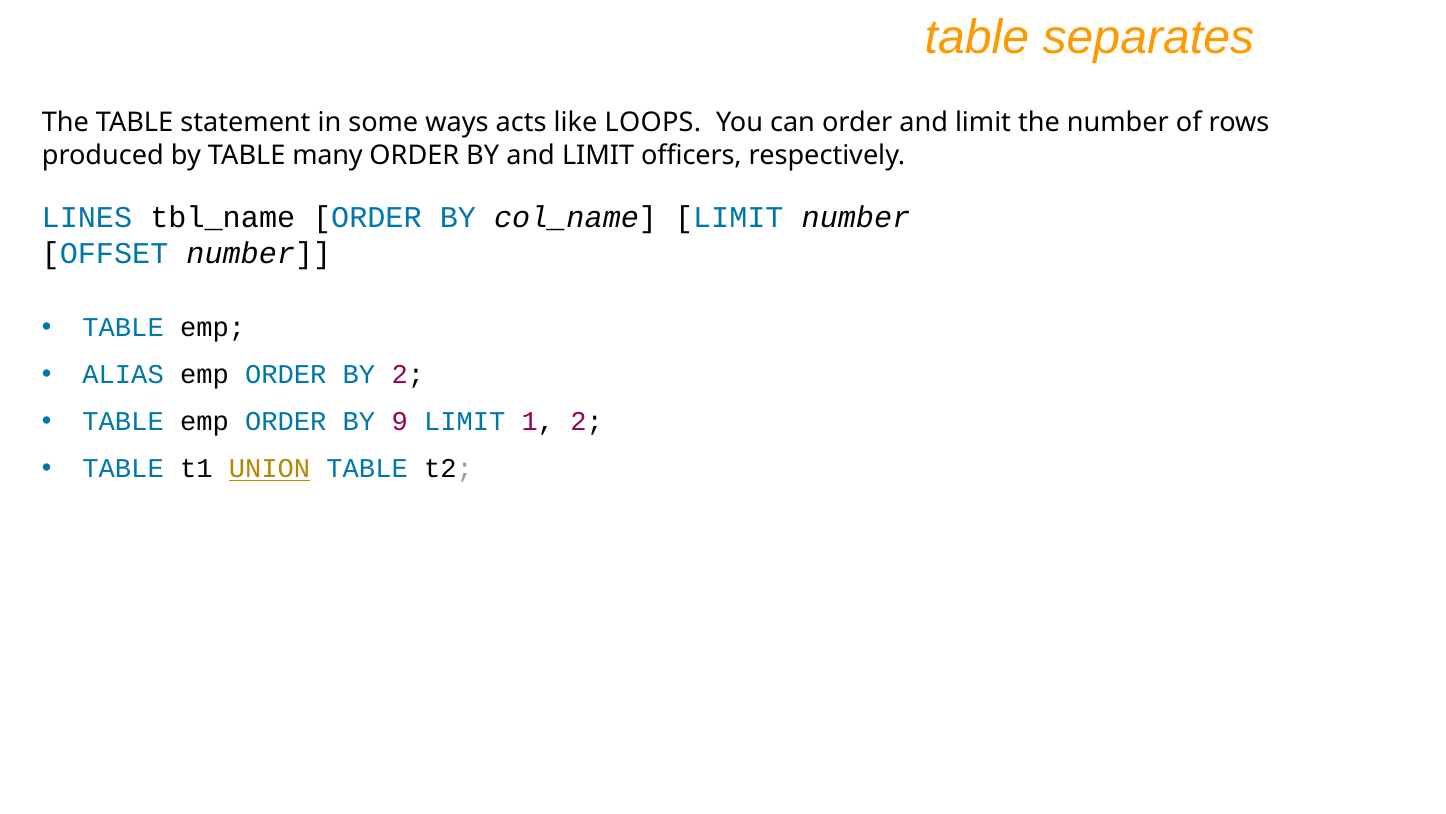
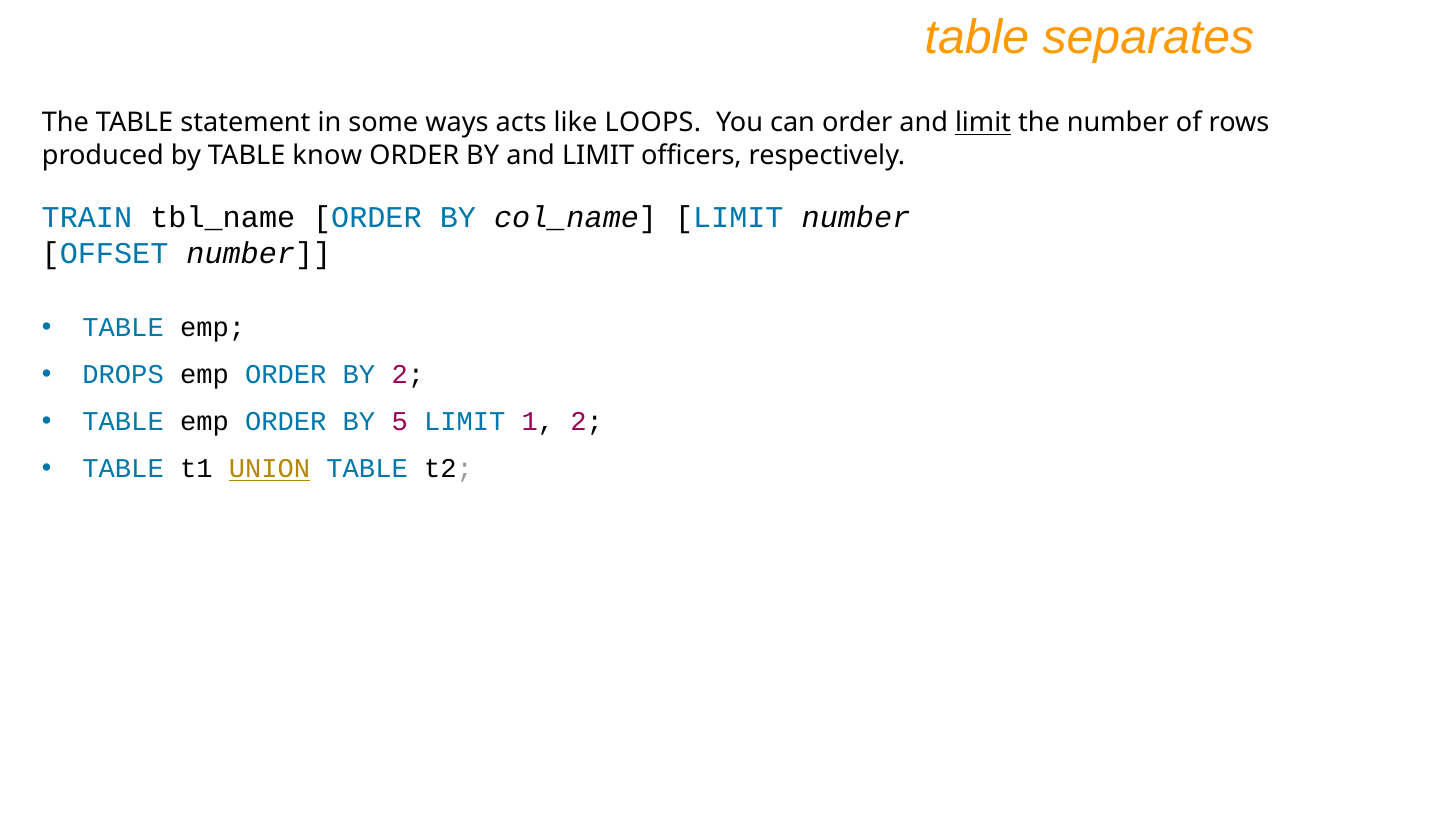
limit underline: none -> present (983, 123)
many: many -> know (327, 155)
LINES: LINES -> TRAIN (87, 218)
ALIAS: ALIAS -> DROPS (123, 375)
9: 9 -> 5 (400, 422)
